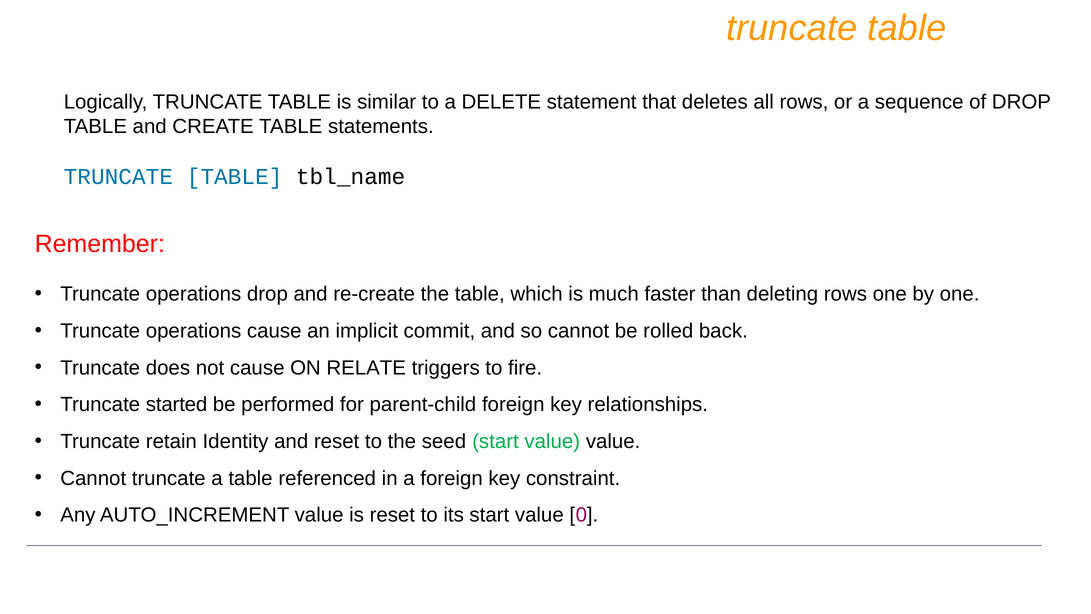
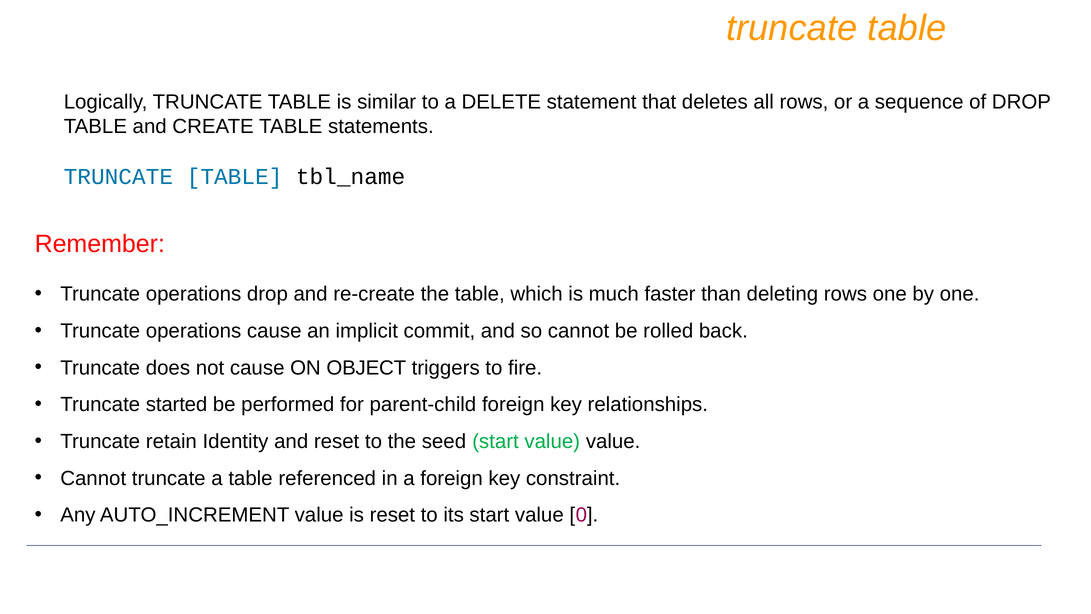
RELATE: RELATE -> OBJECT (366, 368)
